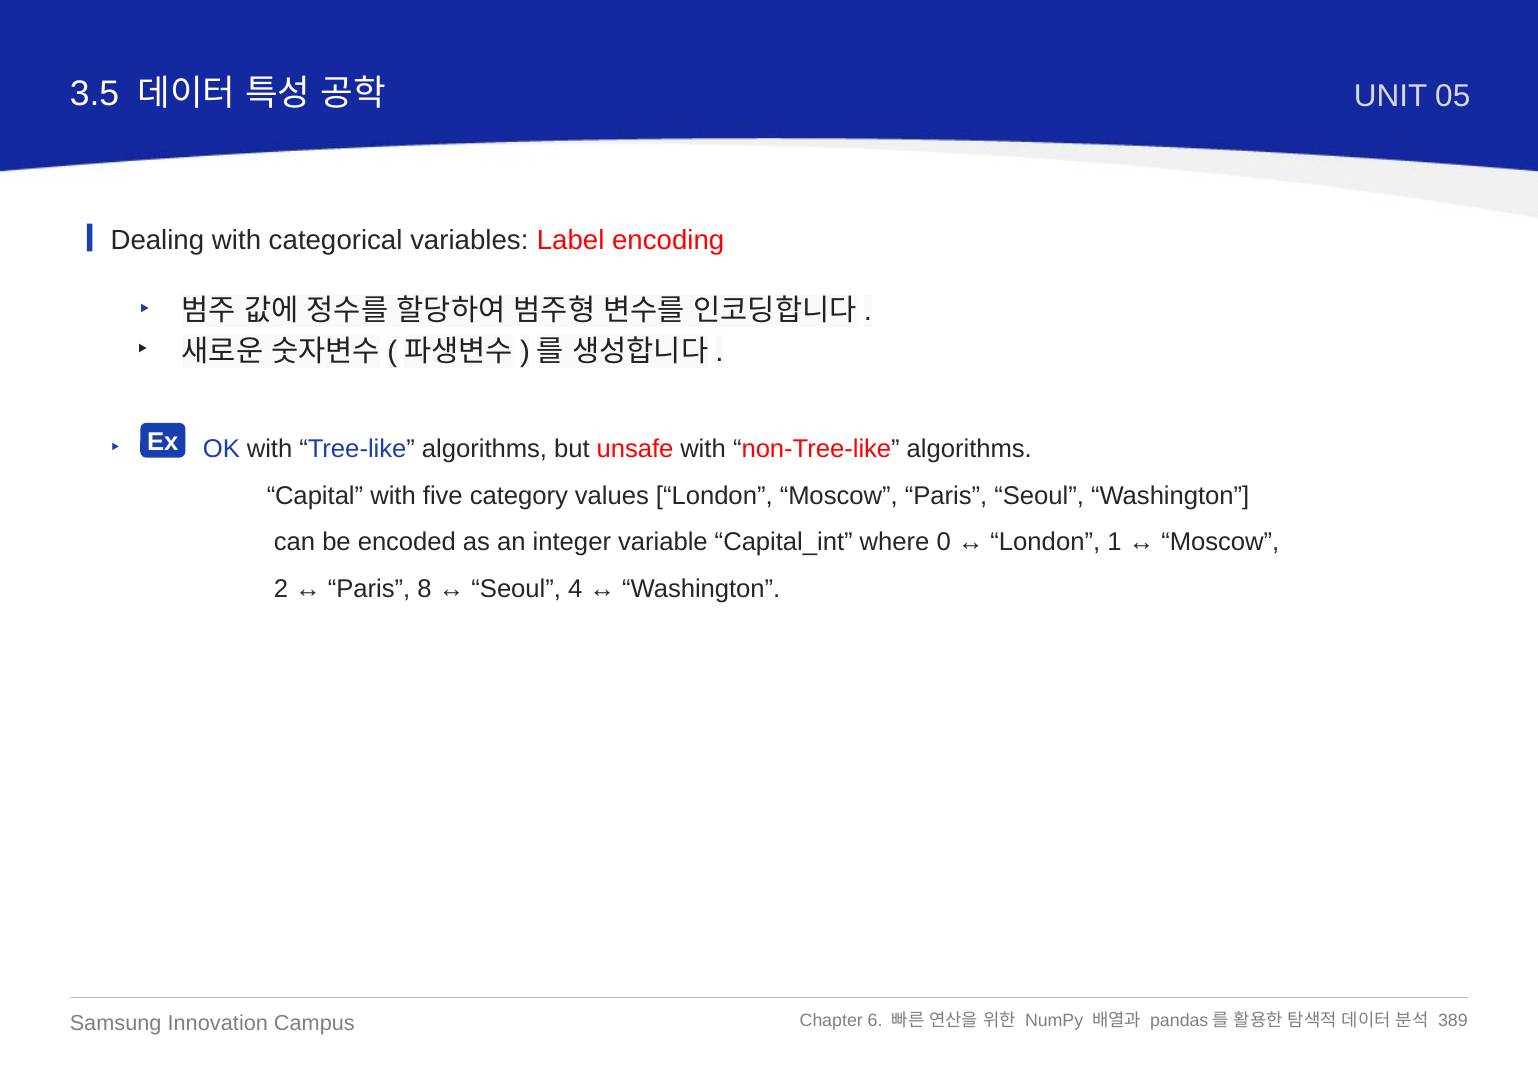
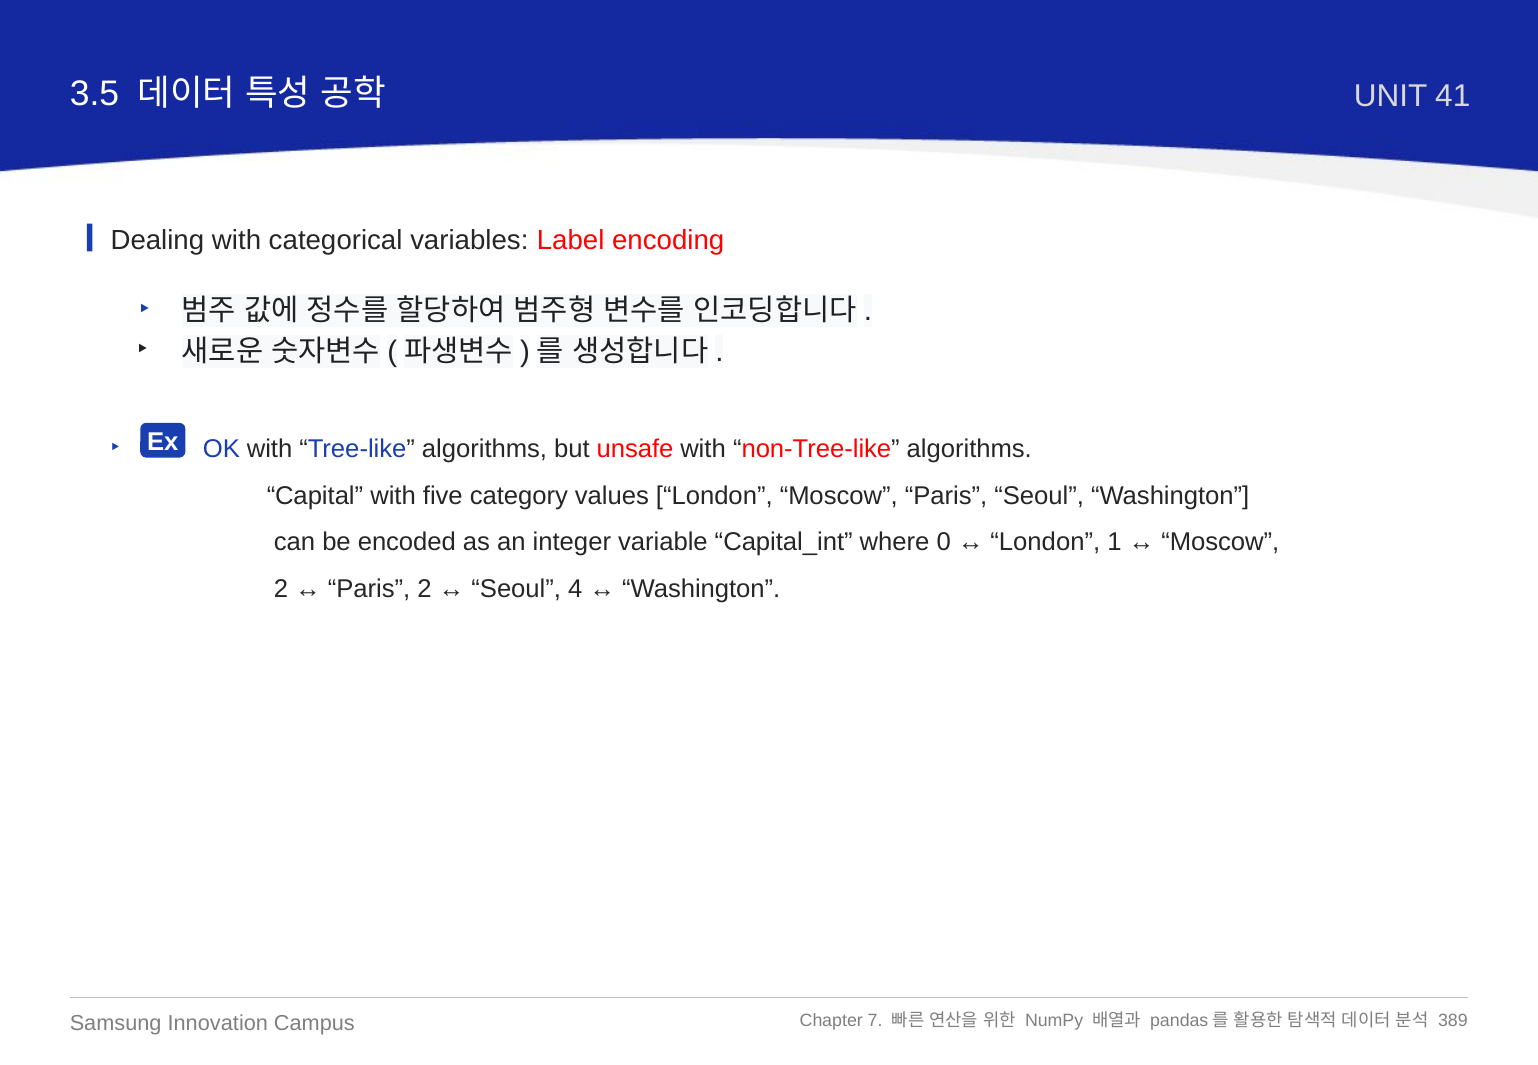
05: 05 -> 41 (1453, 96)
Paris 8: 8 -> 2 (425, 589)
6: 6 -> 7 (875, 1021)
